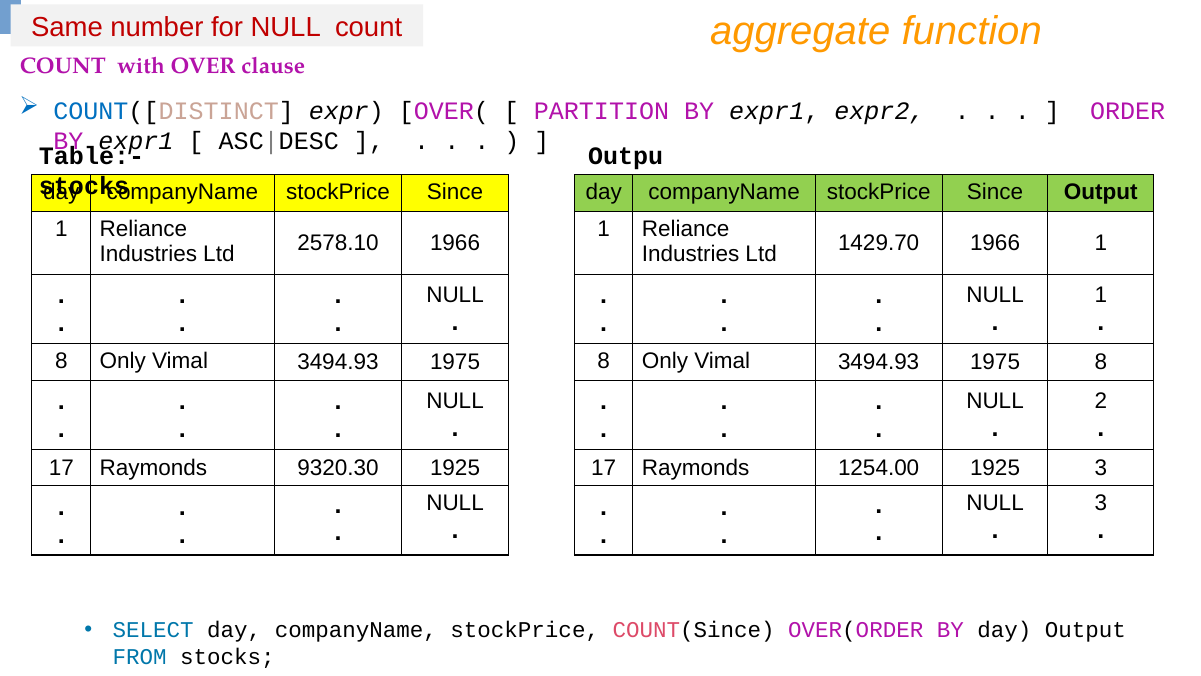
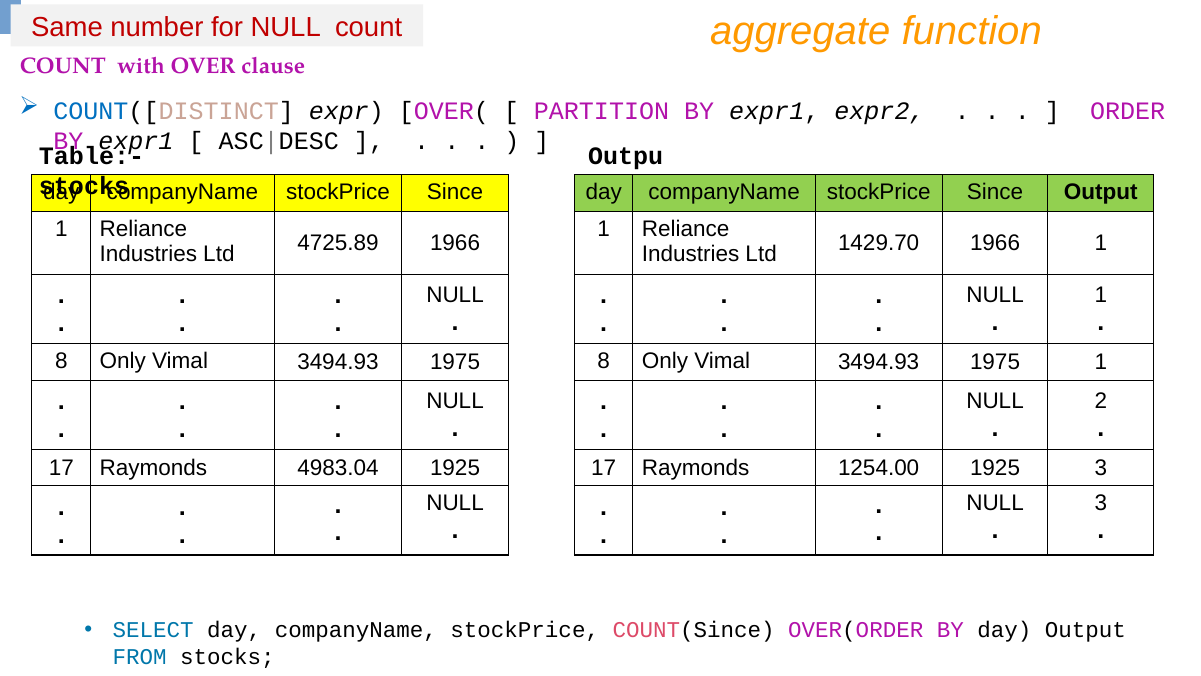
2578.10: 2578.10 -> 4725.89 (338, 243)
1975 8: 8 -> 1 (1101, 362)
9320.30: 9320.30 -> 4983.04 (338, 468)
